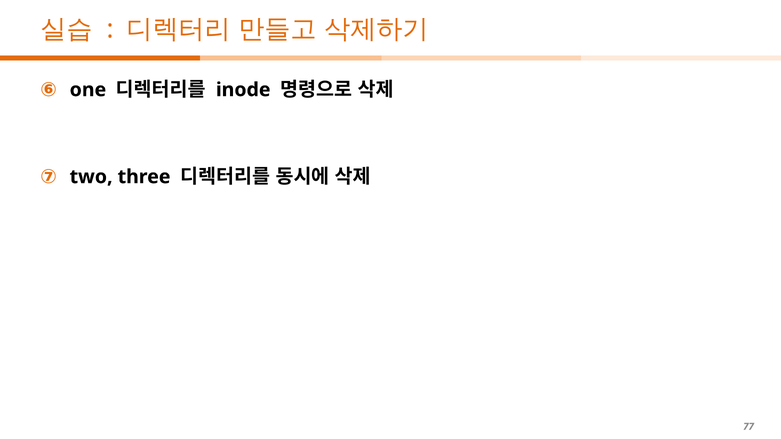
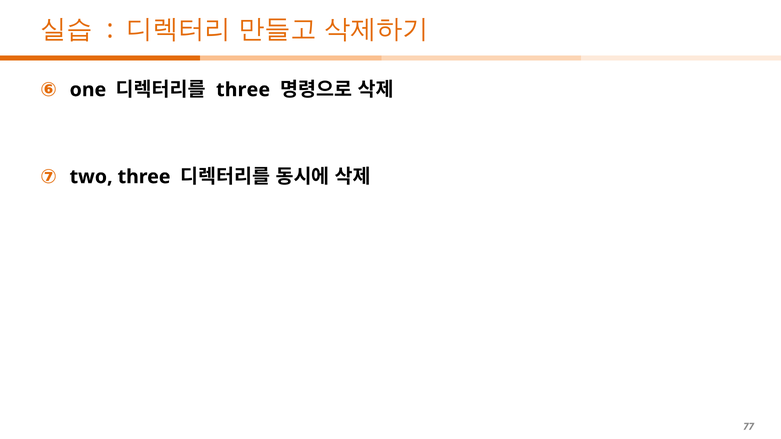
inode: inode -> three (243, 90)
